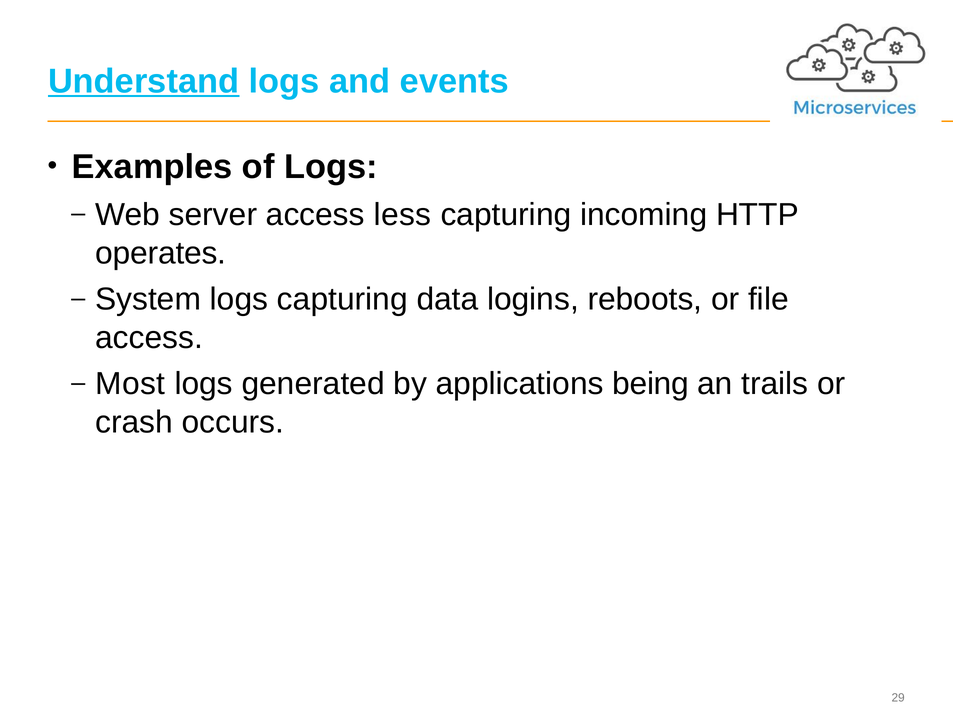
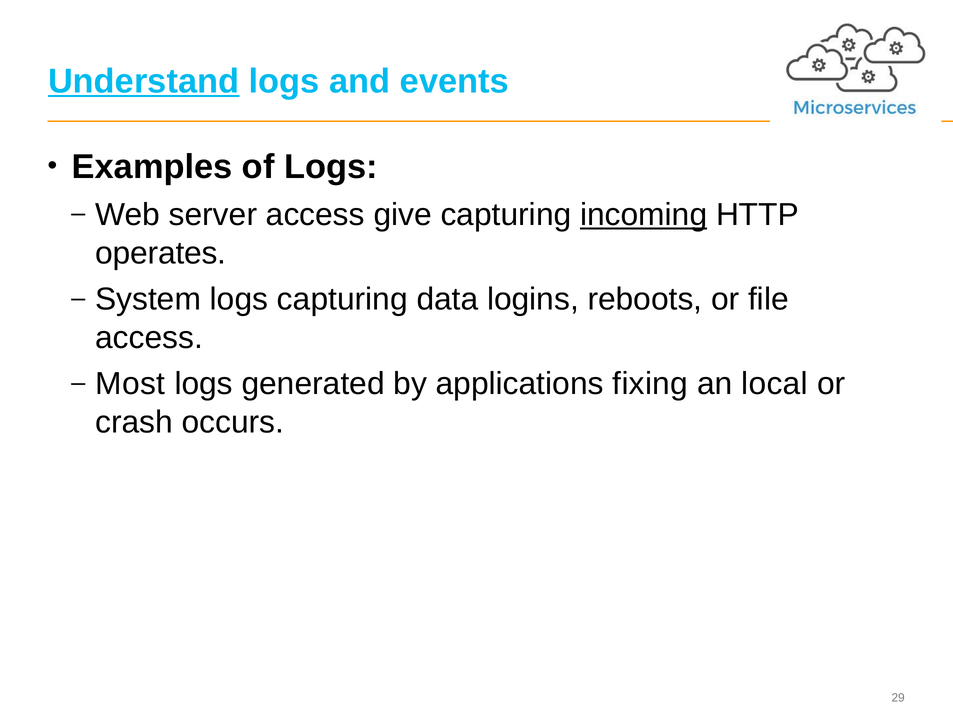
less: less -> give (403, 215)
incoming underline: none -> present (644, 215)
being: being -> fixing (650, 384)
trails: trails -> local (775, 384)
